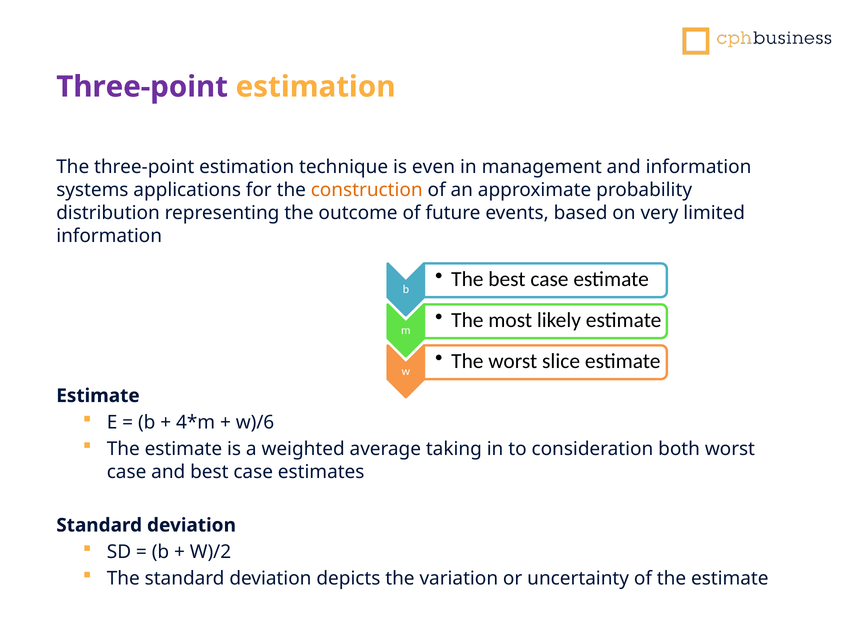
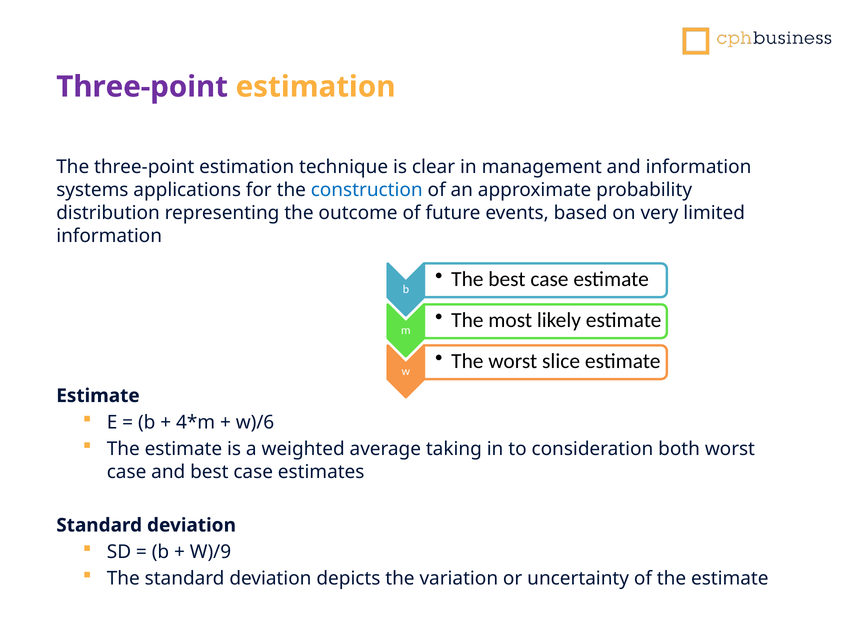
even: even -> clear (434, 167)
construction colour: orange -> blue (367, 190)
W)/2: W)/2 -> W)/9 (211, 552)
